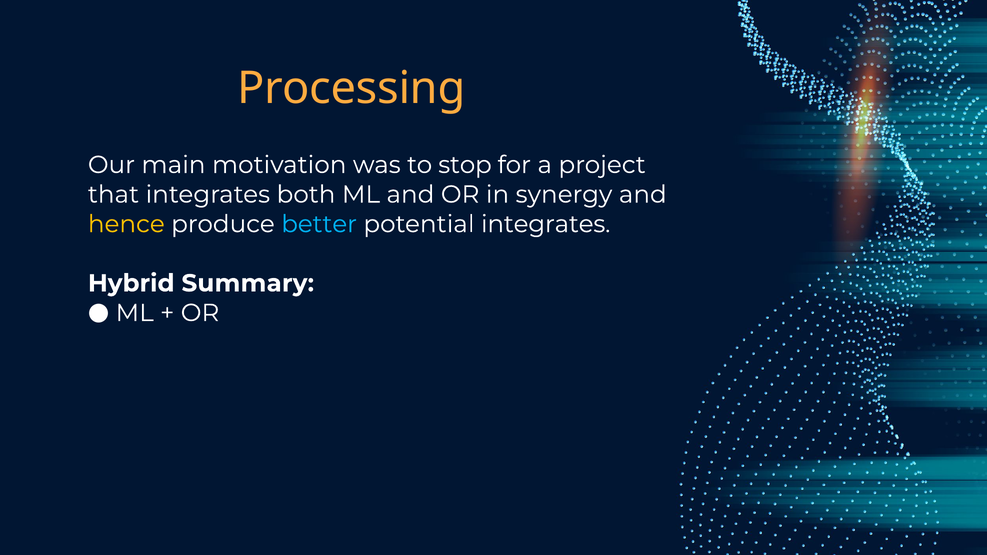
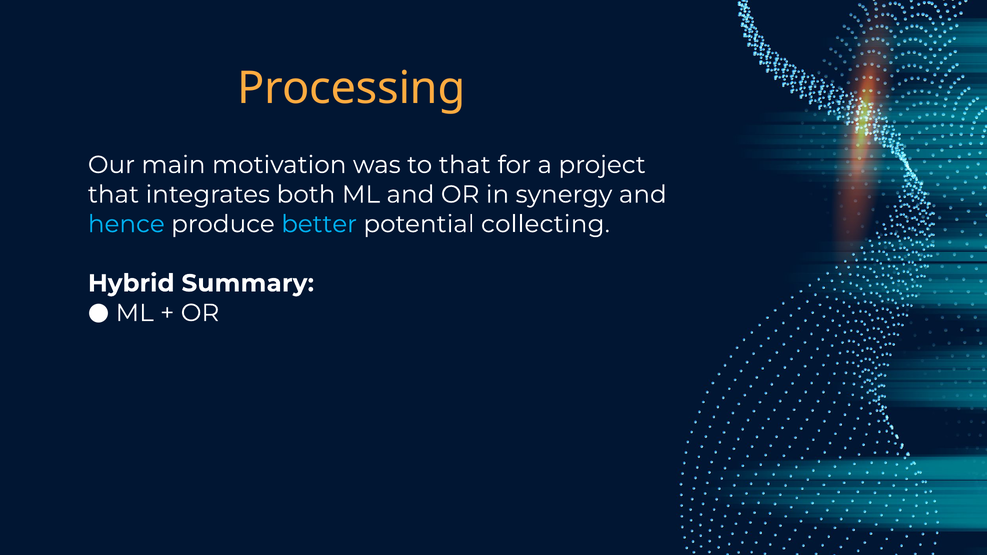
to stop: stop -> that (465, 165)
hence colour: yellow -> light blue (126, 224)
potential integrates: integrates -> collecting (545, 224)
